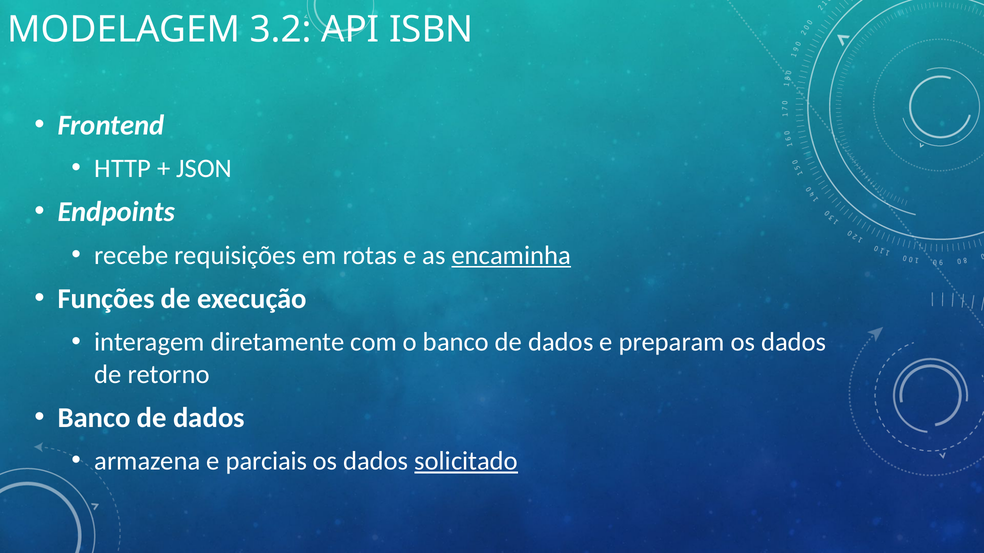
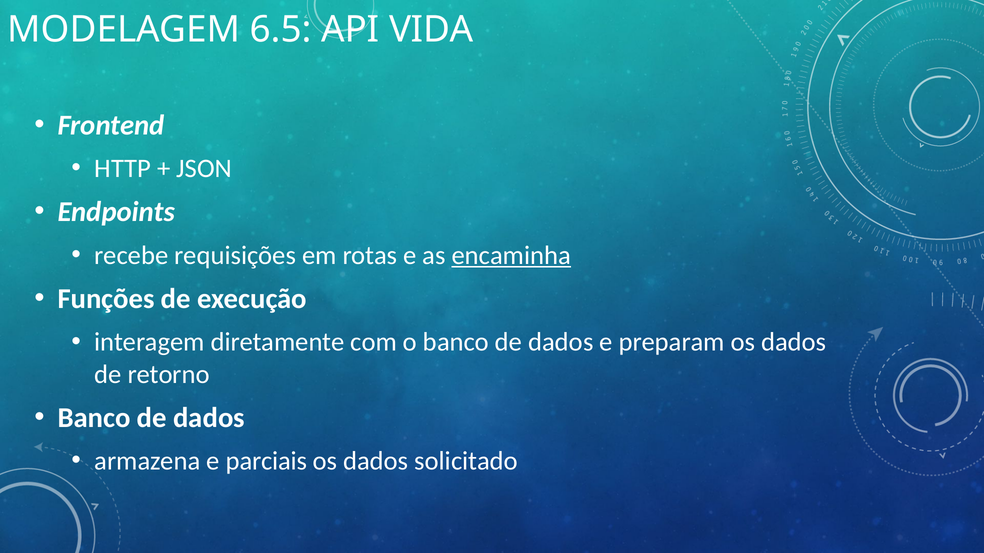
3.2: 3.2 -> 6.5 (281, 30)
ISBN: ISBN -> VIDA (431, 30)
solicitado underline: present -> none (466, 461)
